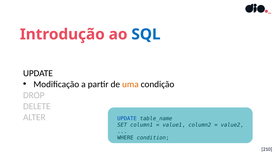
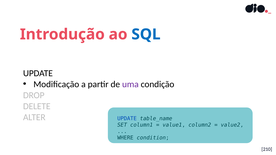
uma colour: orange -> purple (130, 84)
